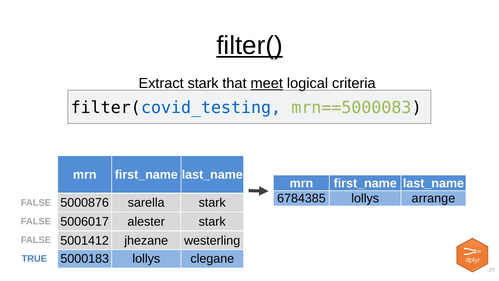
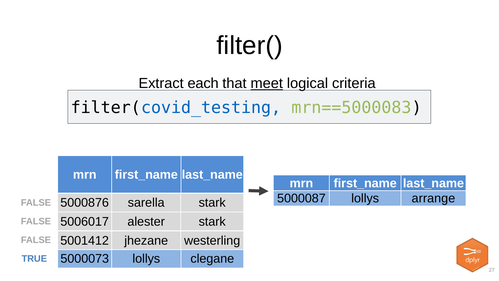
filter( underline: present -> none (250, 46)
Extract stark: stark -> each (203, 83)
6784385: 6784385 -> 5000087 (301, 198)
5000183: 5000183 -> 5000073 (85, 258)
